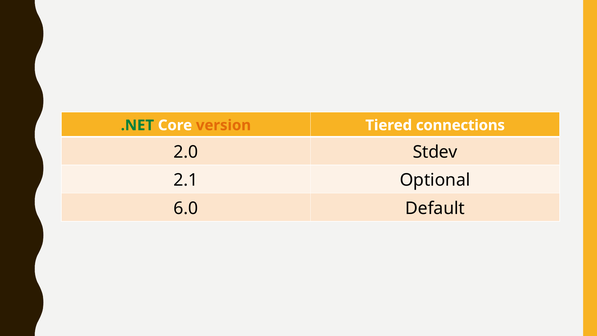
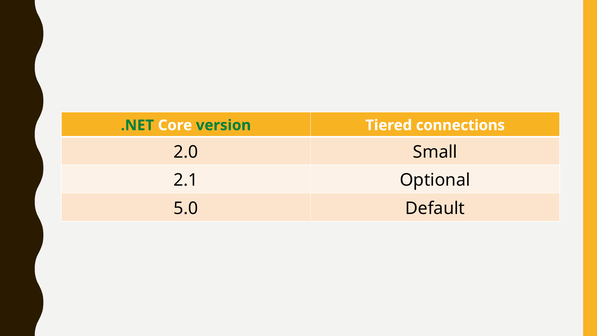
version colour: orange -> green (223, 125)
Stdev: Stdev -> Small (435, 152)
6.0: 6.0 -> 5.0 (186, 208)
